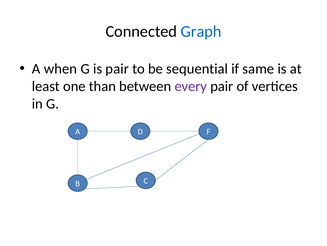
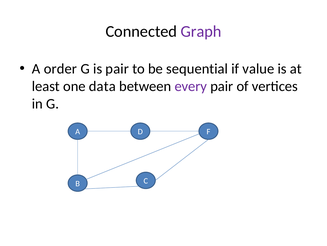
Graph colour: blue -> purple (201, 31)
when: when -> order (60, 69)
same: same -> value (258, 69)
than: than -> data (102, 86)
